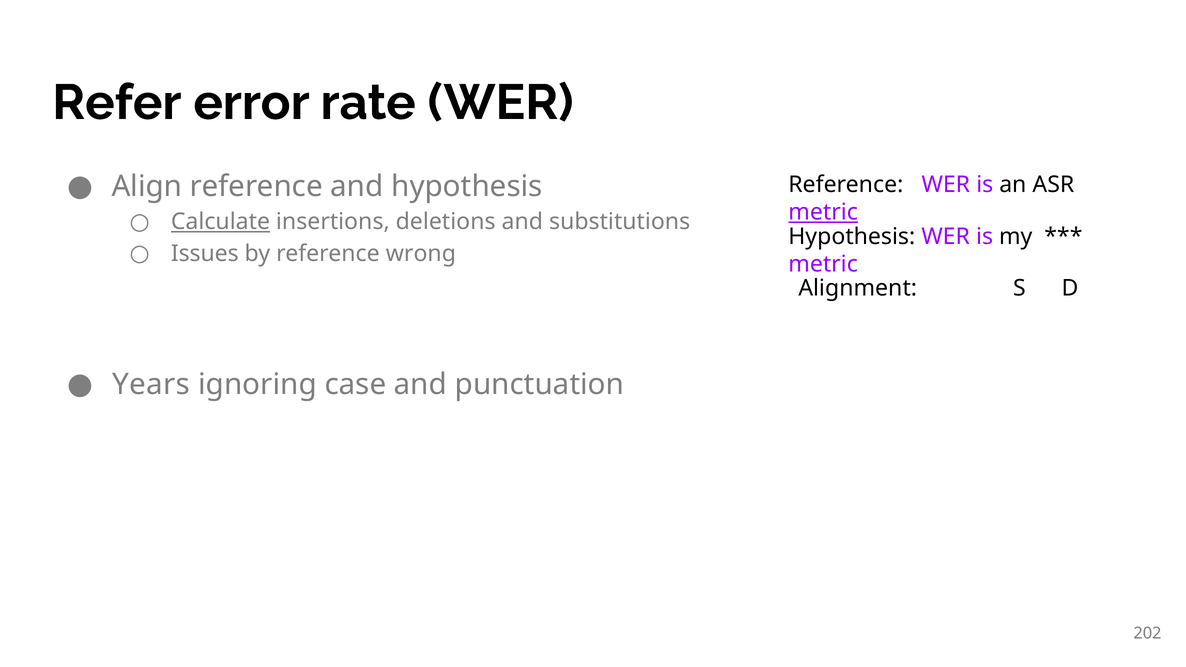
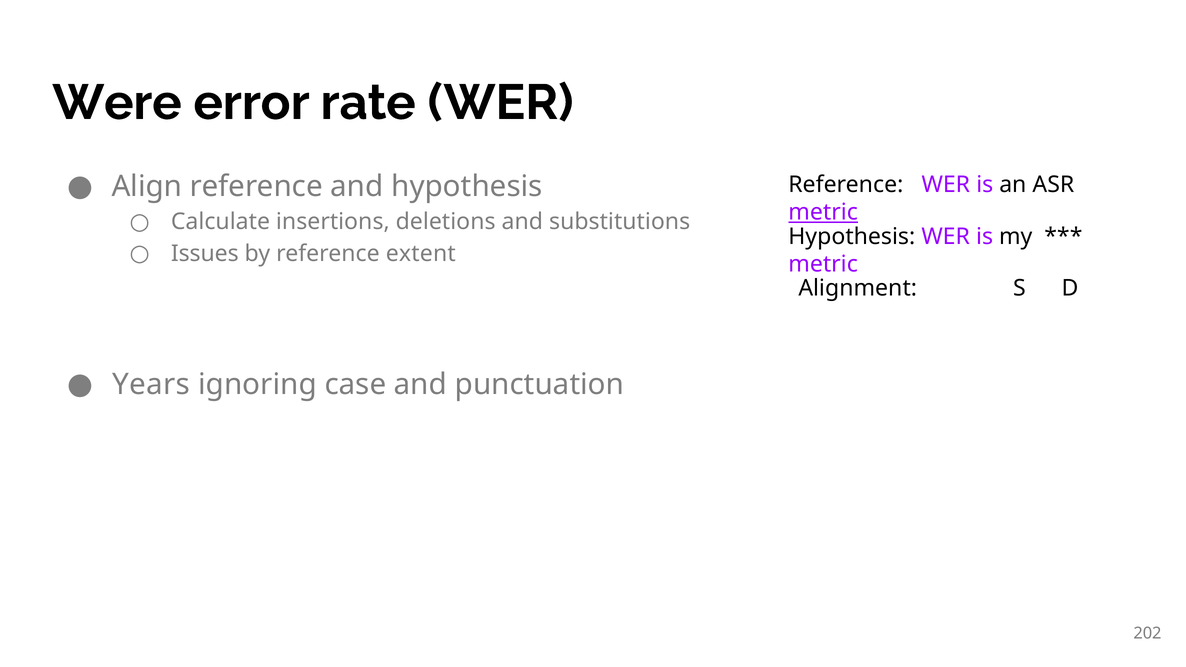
Refer: Refer -> Were (117, 103)
Calculate underline: present -> none (220, 222)
wrong: wrong -> extent (421, 254)
